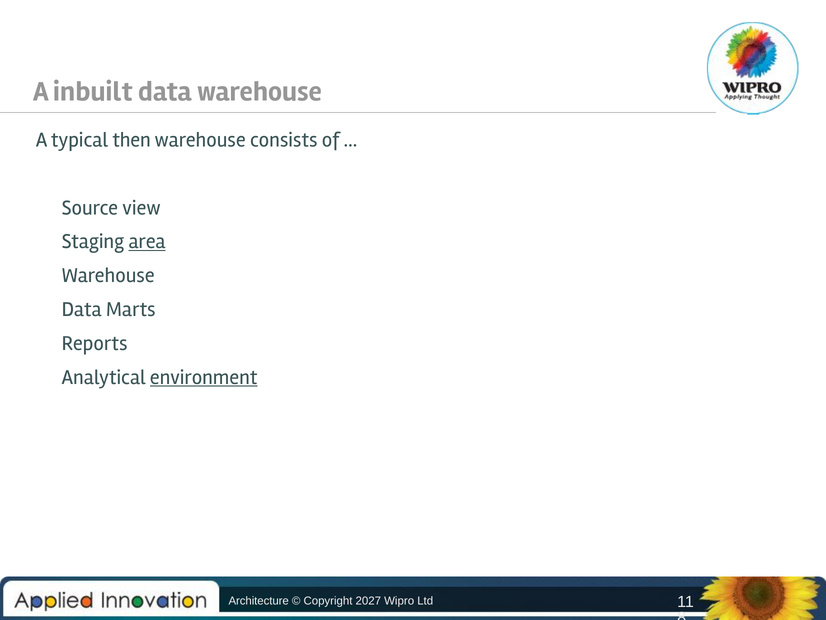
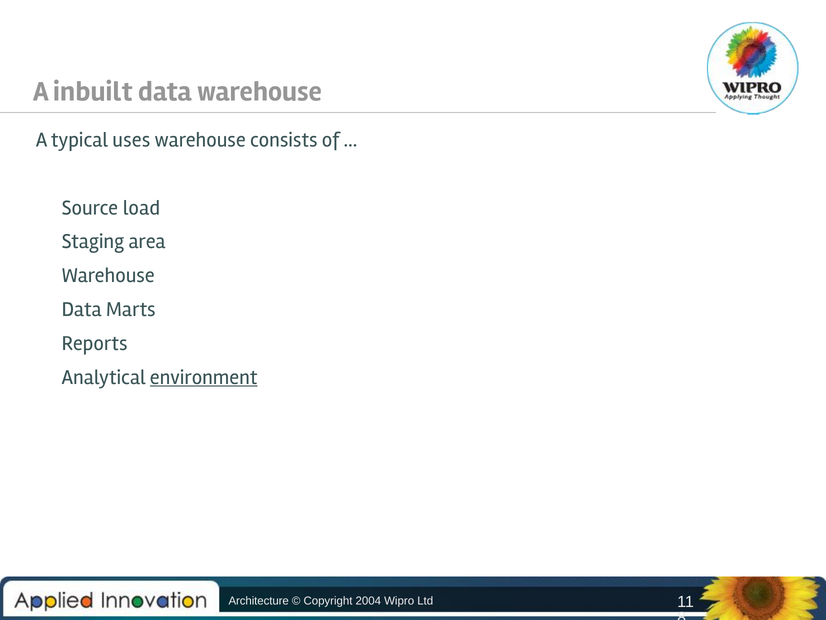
then: then -> uses (131, 140)
view: view -> load (141, 208)
area underline: present -> none (147, 241)
2027: 2027 -> 2004 (368, 600)
